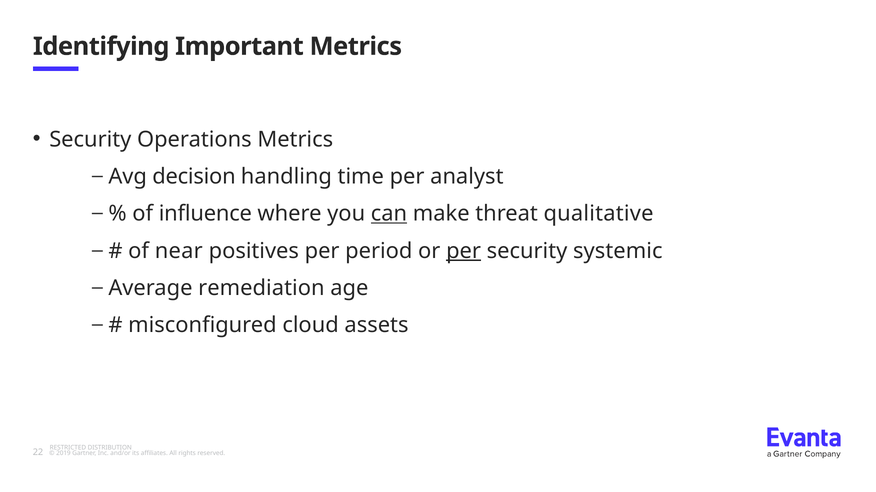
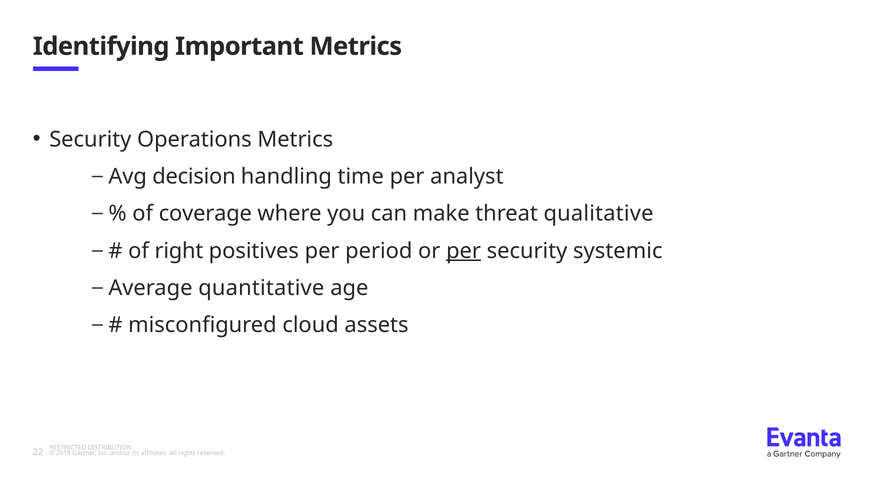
influence: influence -> coverage (205, 214)
can underline: present -> none (389, 214)
near: near -> right (179, 251)
remediation: remediation -> quantitative (261, 288)
